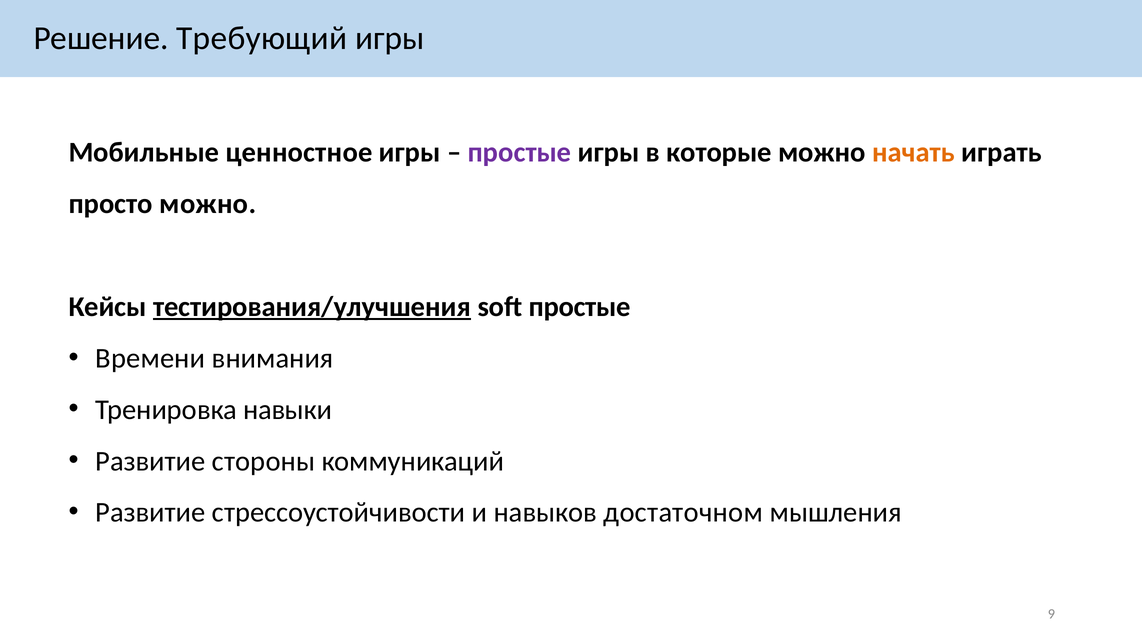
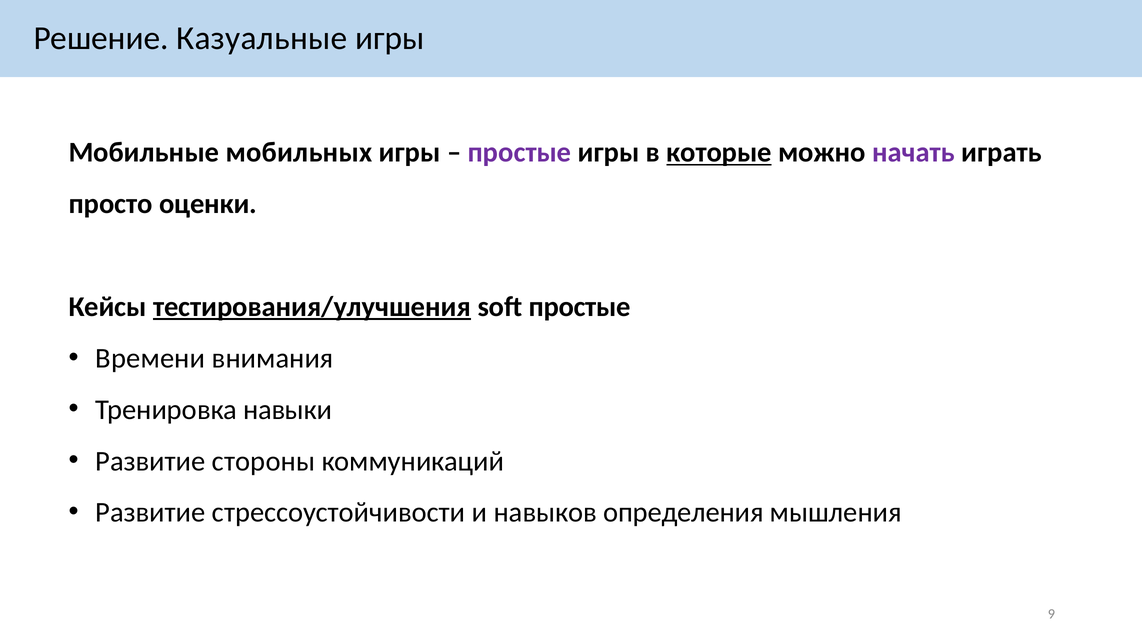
Требующий: Требующий -> Казуальные (262, 38)
ценностное: ценностное -> мобильных (299, 152)
которые underline: none -> present (719, 152)
начать colour: orange -> purple (914, 152)
просто можно: можно -> оценки (208, 204)
достаточном: достаточном -> определения (683, 512)
